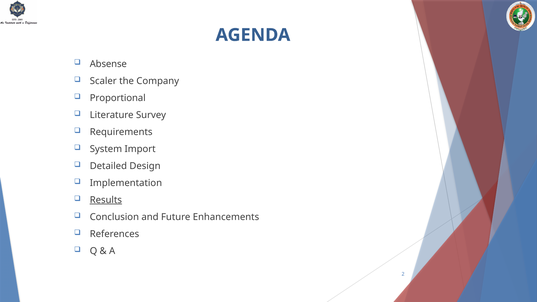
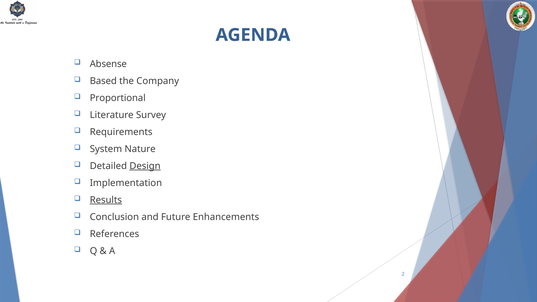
Scaler: Scaler -> Based (103, 81)
Import: Import -> Nature (140, 149)
Design underline: none -> present (145, 166)
